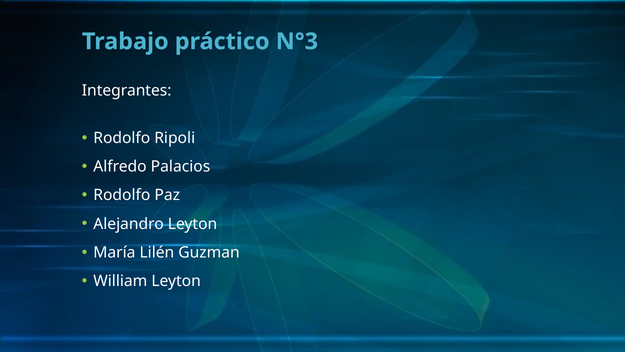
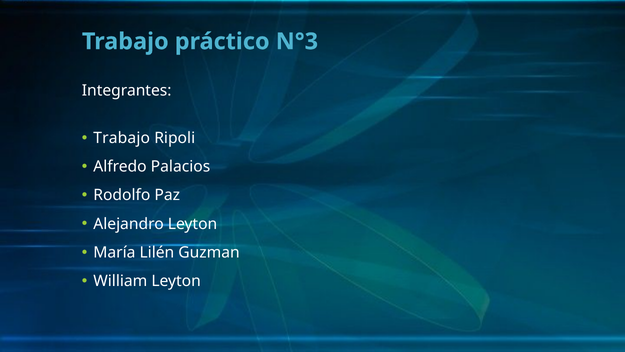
Rodolfo: Rodolfo -> Trabajo (122, 138)
